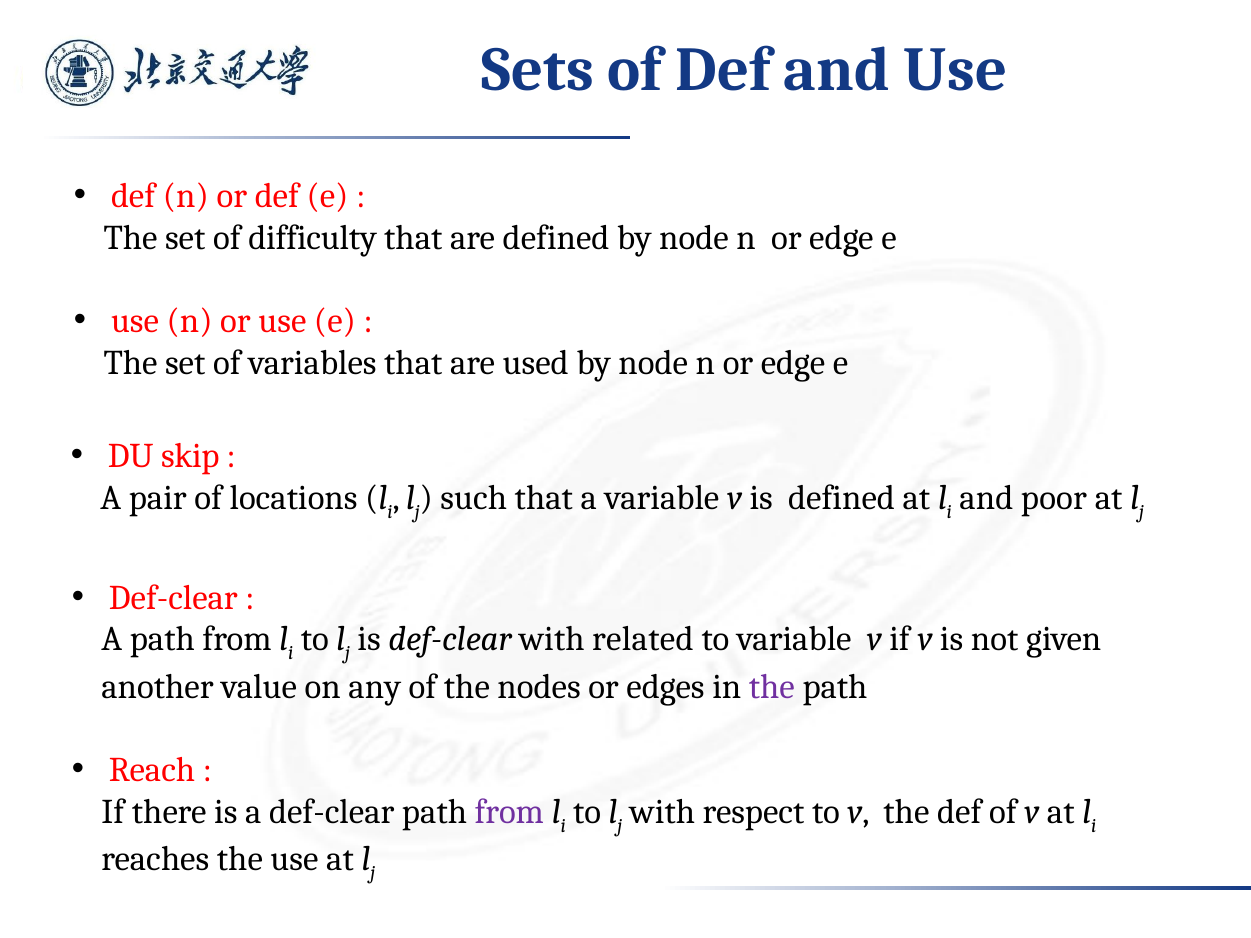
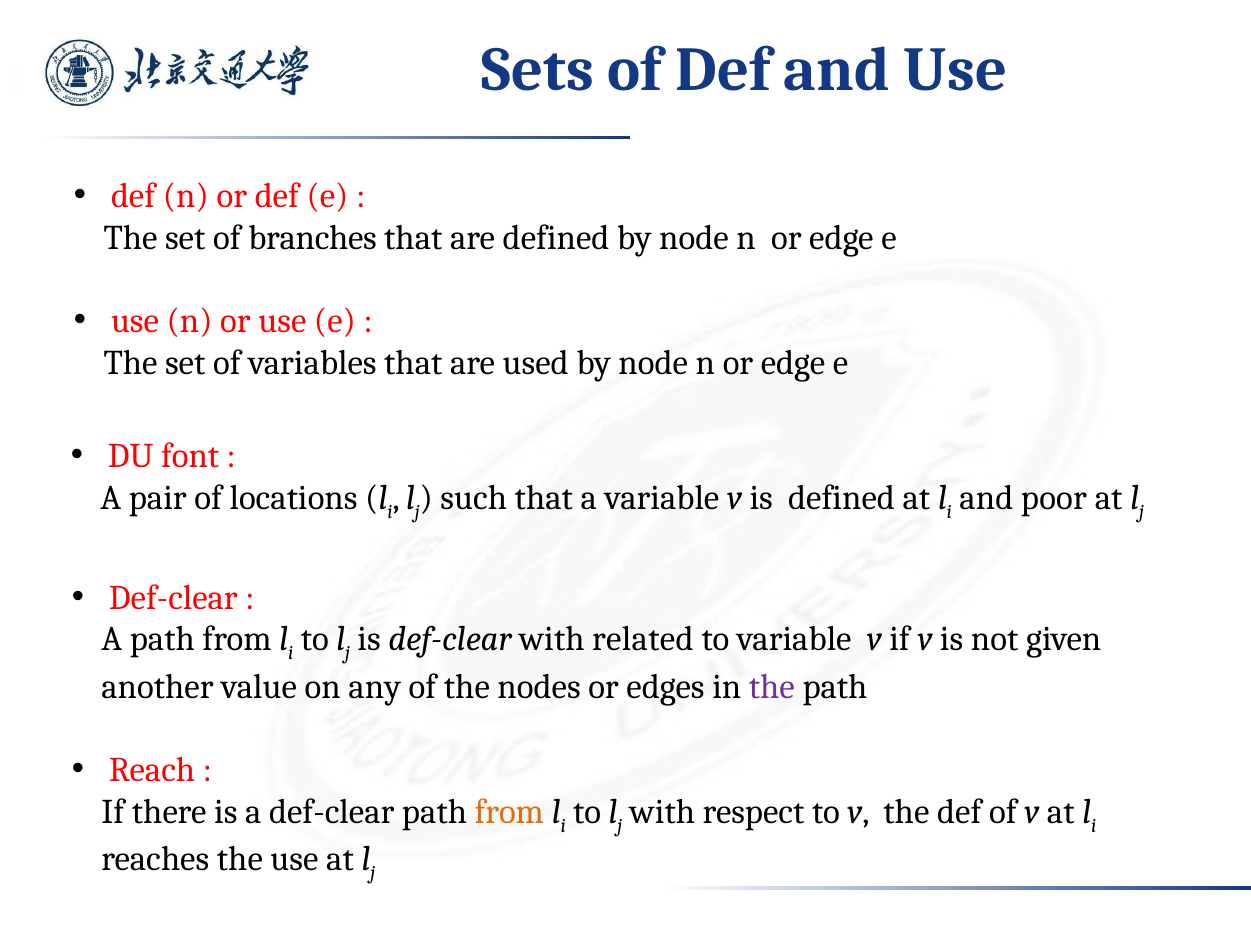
difficulty: difficulty -> branches (313, 238)
skip: skip -> font (190, 456)
from colour: purple -> orange (509, 812)
